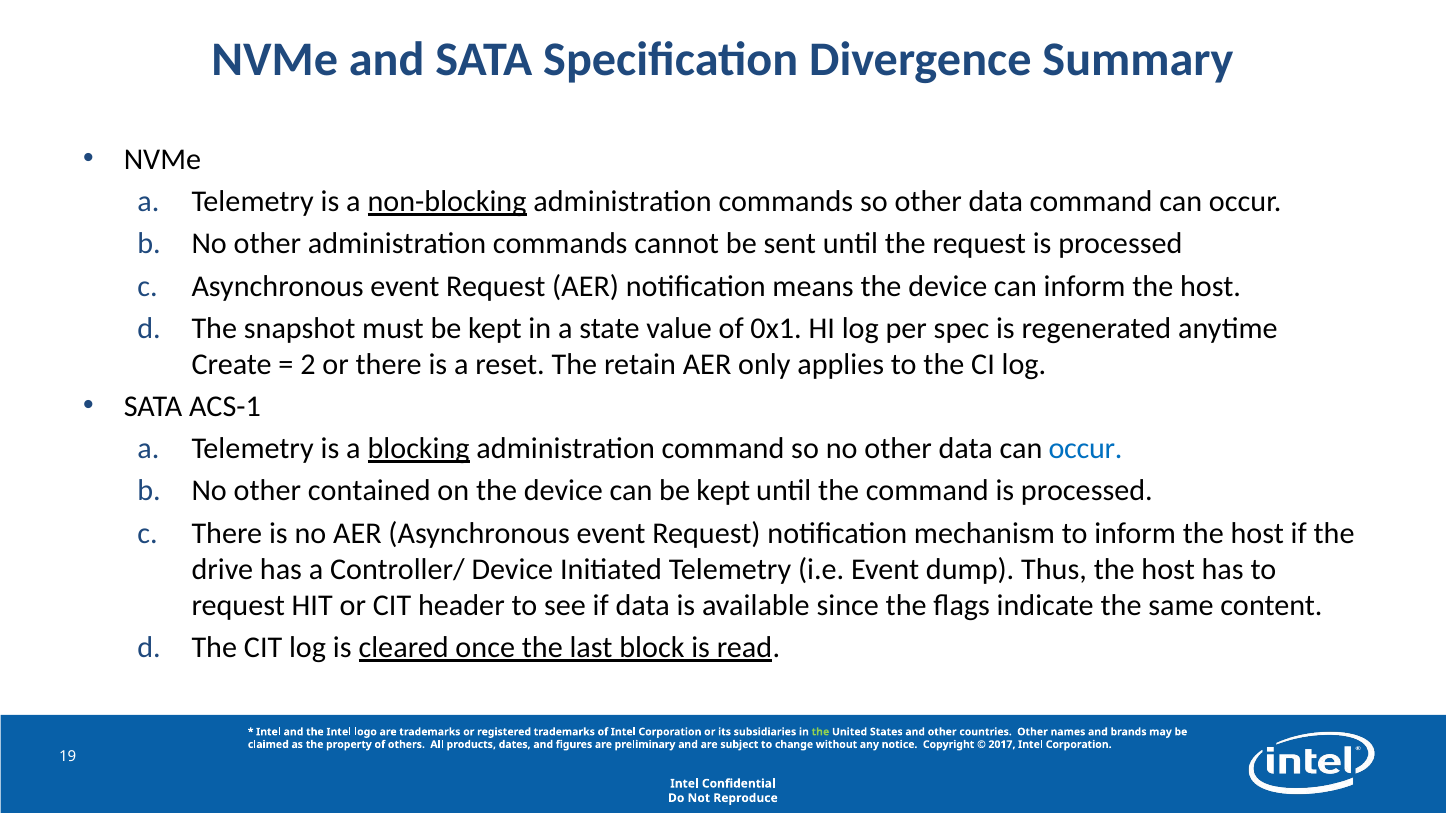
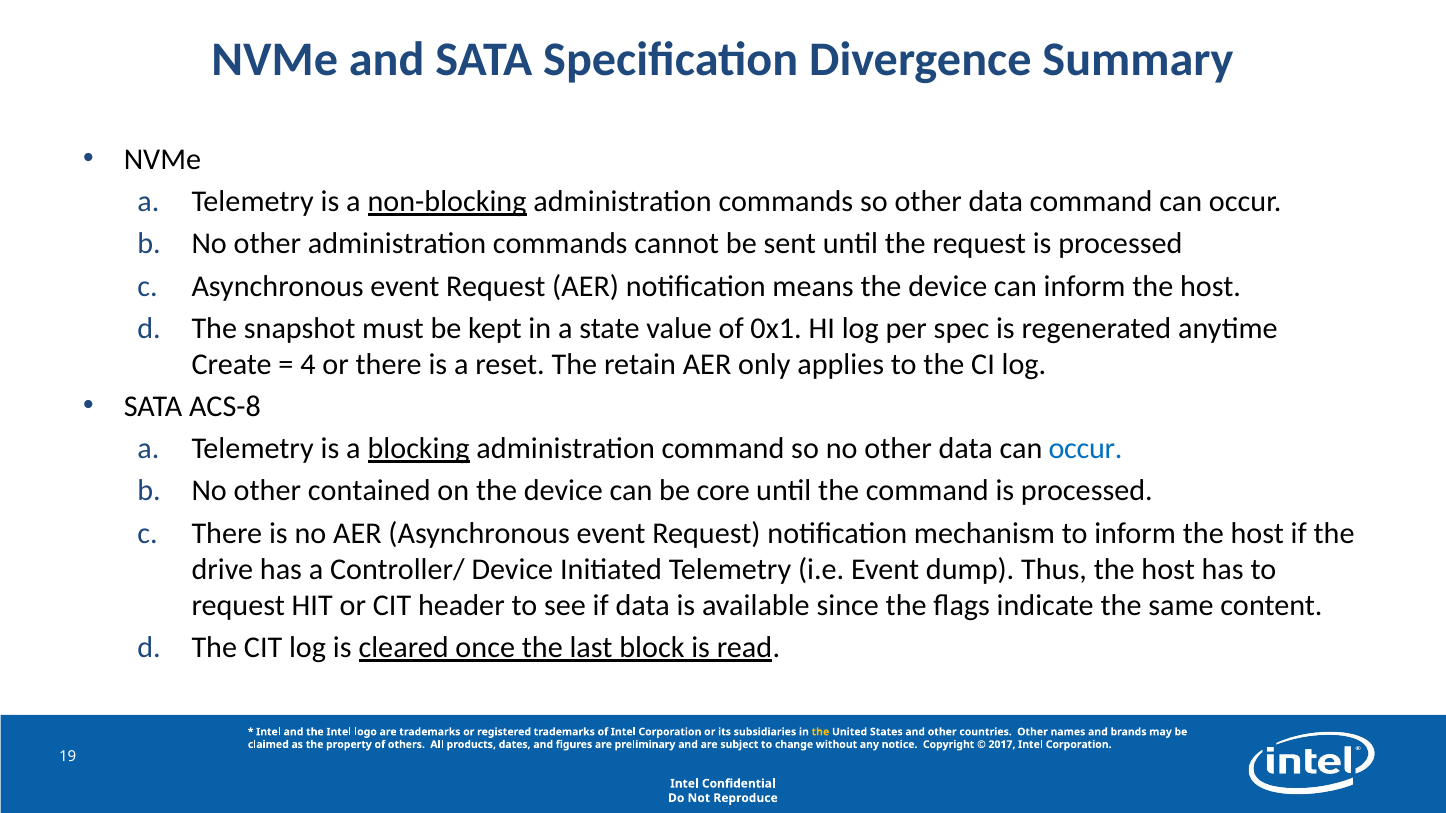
2: 2 -> 4 (308, 365)
ACS-1: ACS-1 -> ACS-8 (225, 407)
can be kept: kept -> core (723, 491)
the colour: light green -> yellow (820, 732)
